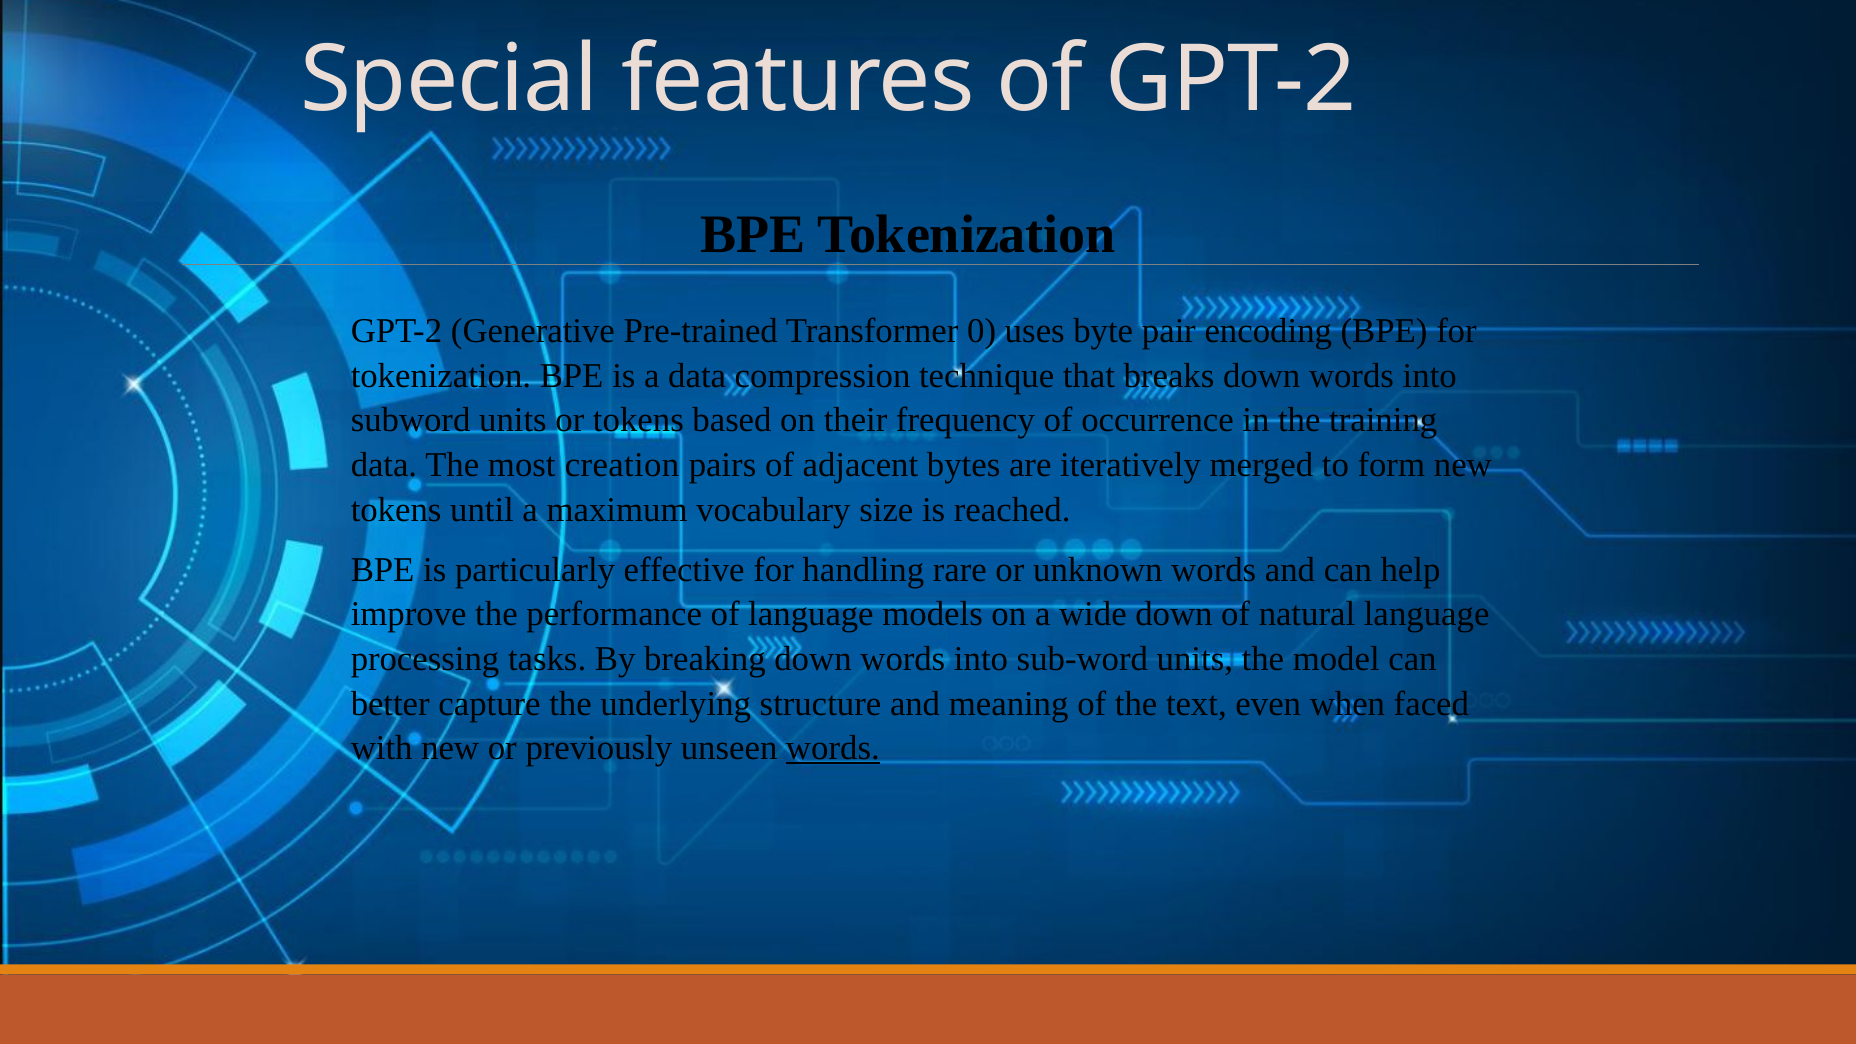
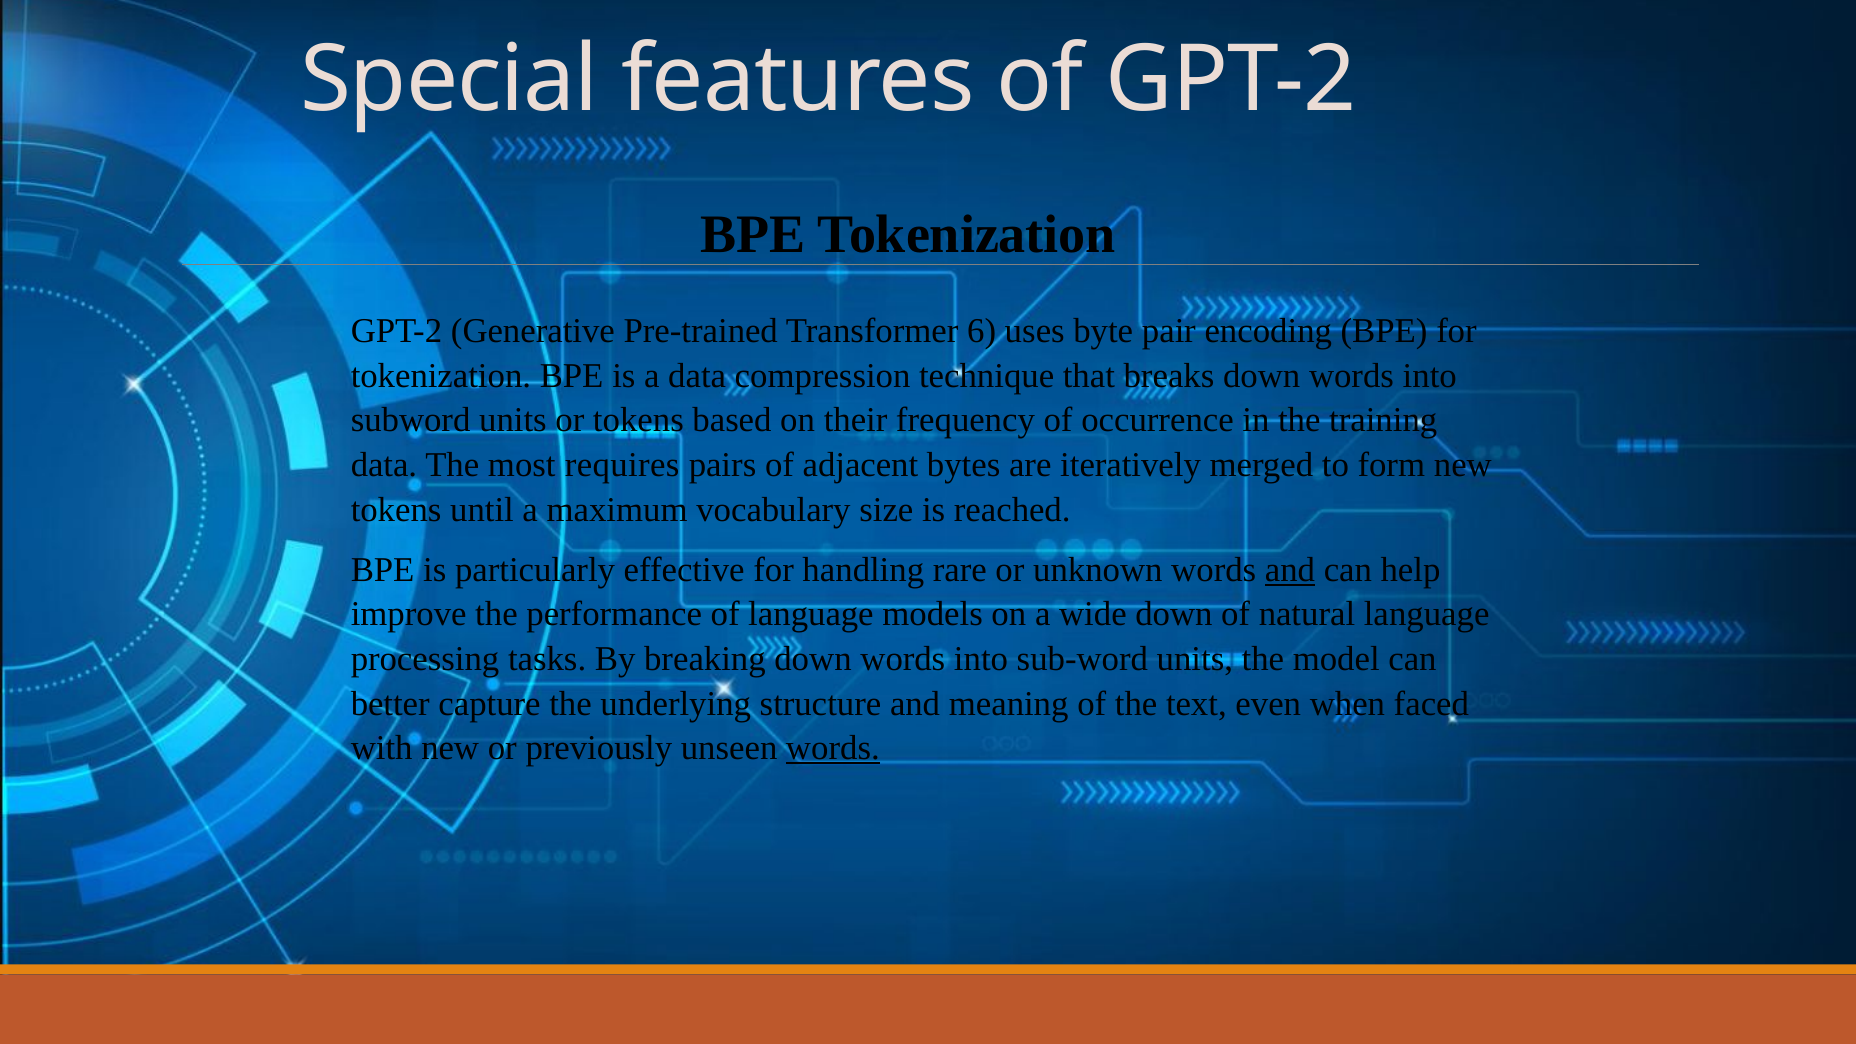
0: 0 -> 6 (982, 331)
creation: creation -> requires (622, 465)
and underline: none -> present (1290, 570)
